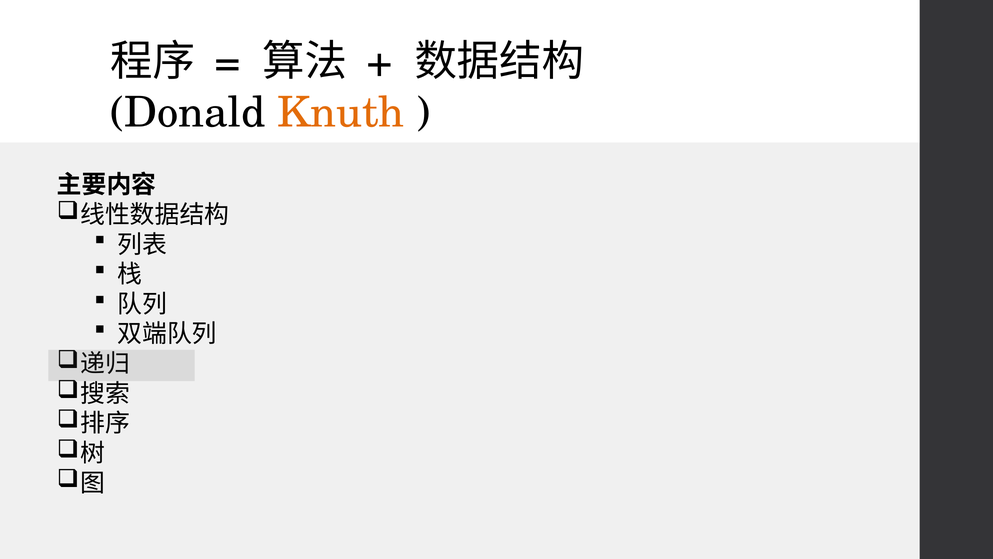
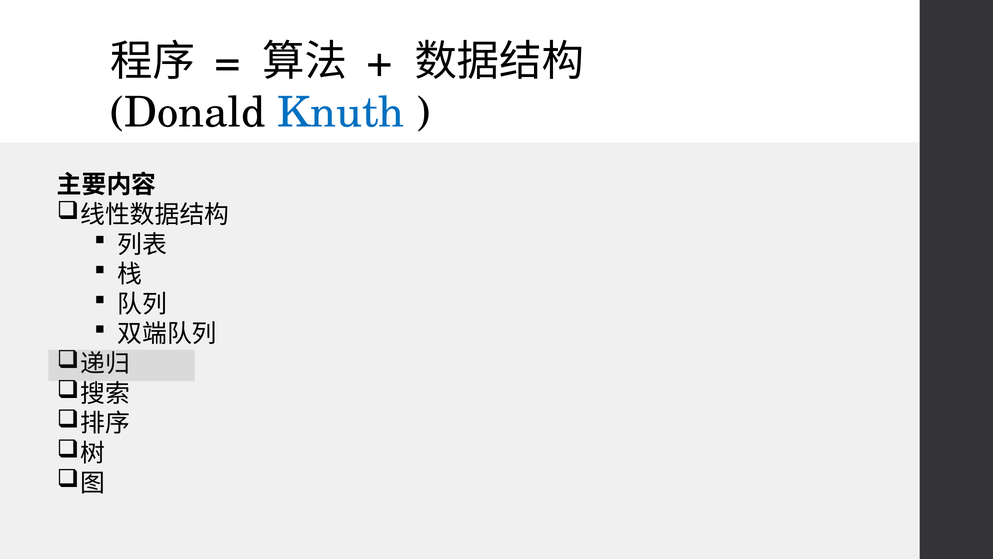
Knuth colour: orange -> blue (341, 113)
